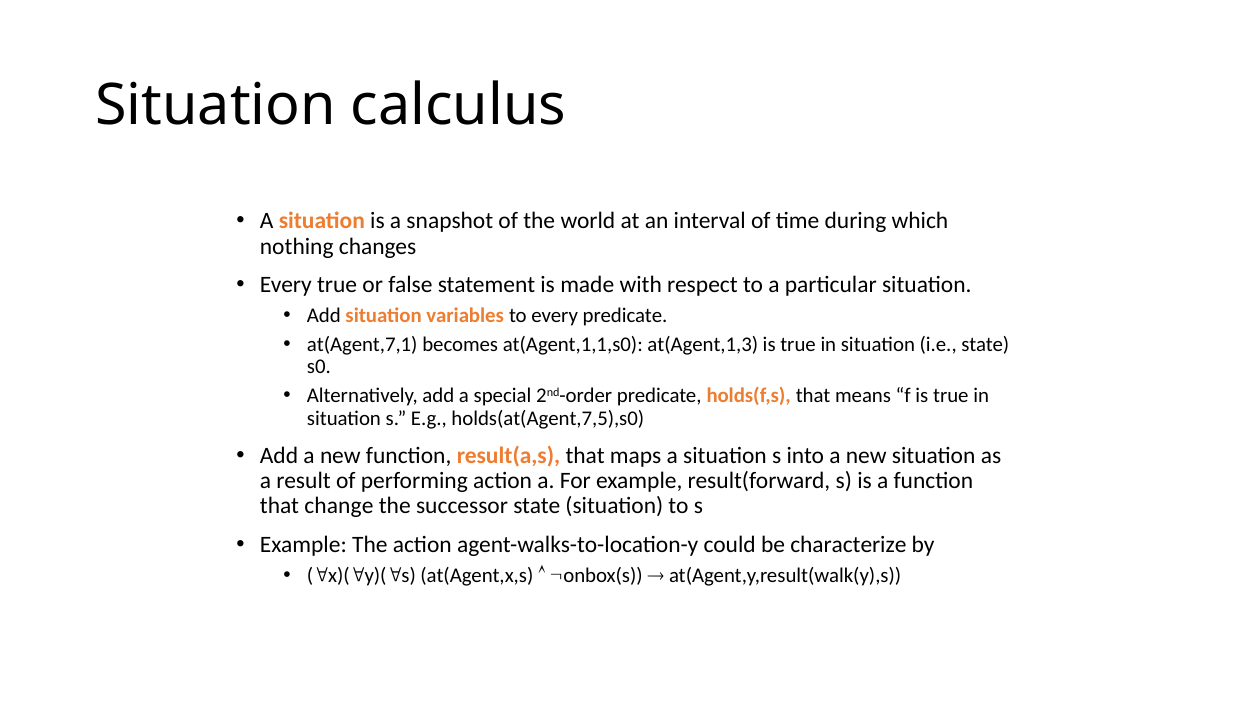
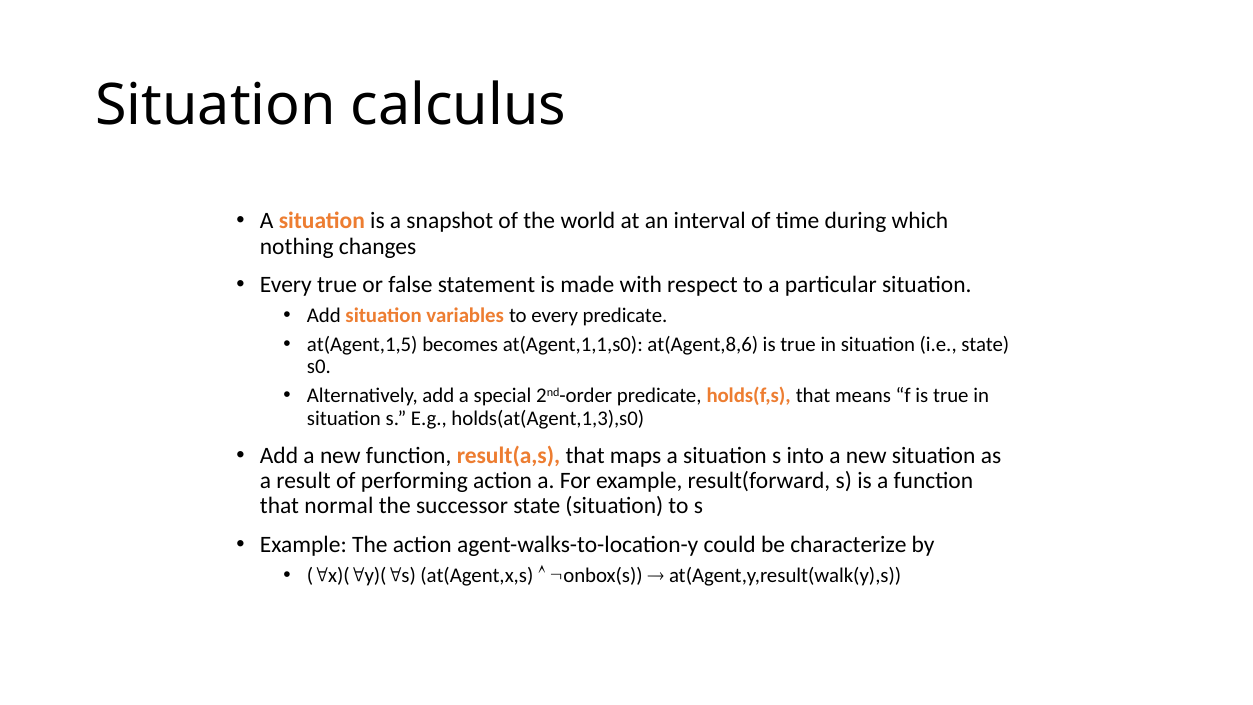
at(Agent,7,1: at(Agent,7,1 -> at(Agent,1,5 (362, 344)
at(Agent,1,3: at(Agent,1,3 -> at(Agent,8,6 (703, 344)
holds(at(Agent,7,5),s0: holds(at(Agent,7,5),s0 -> holds(at(Agent,1,3),s0 (548, 418)
change: change -> normal (339, 506)
